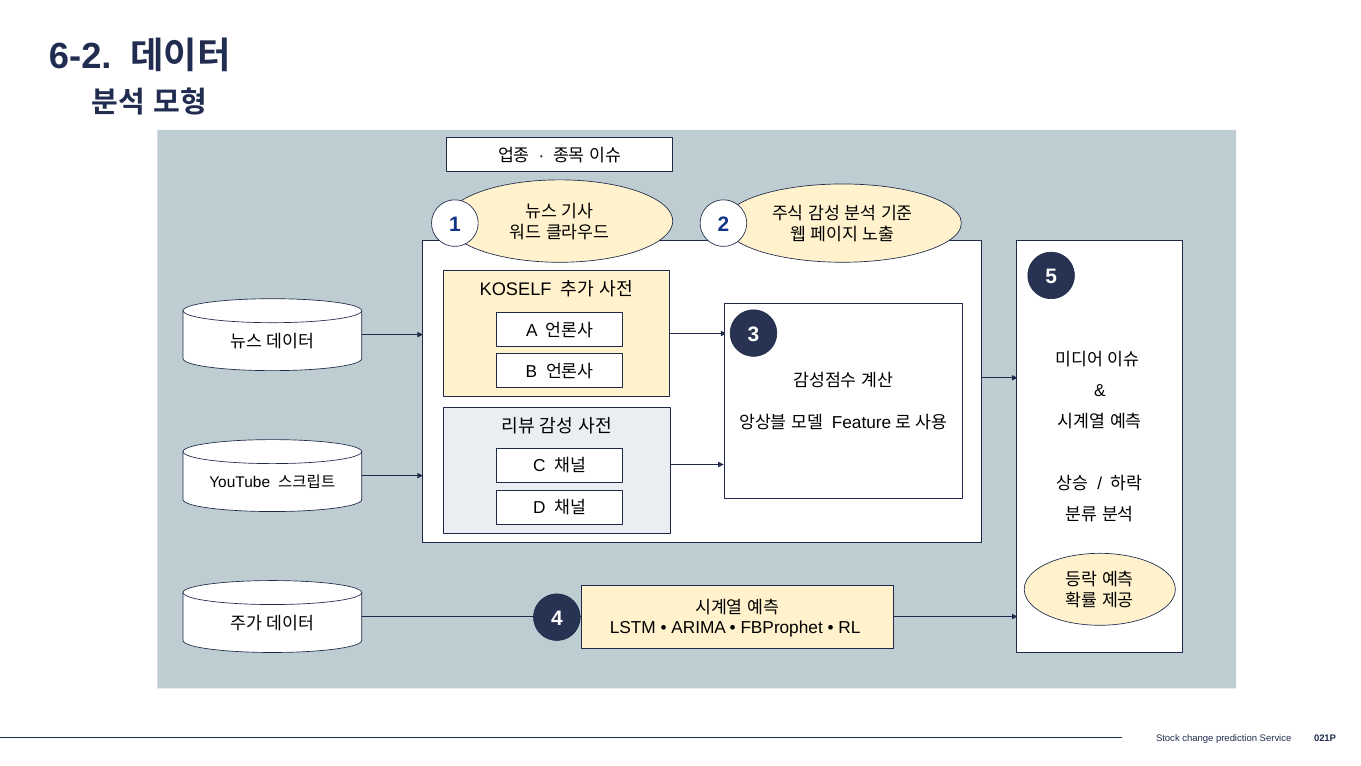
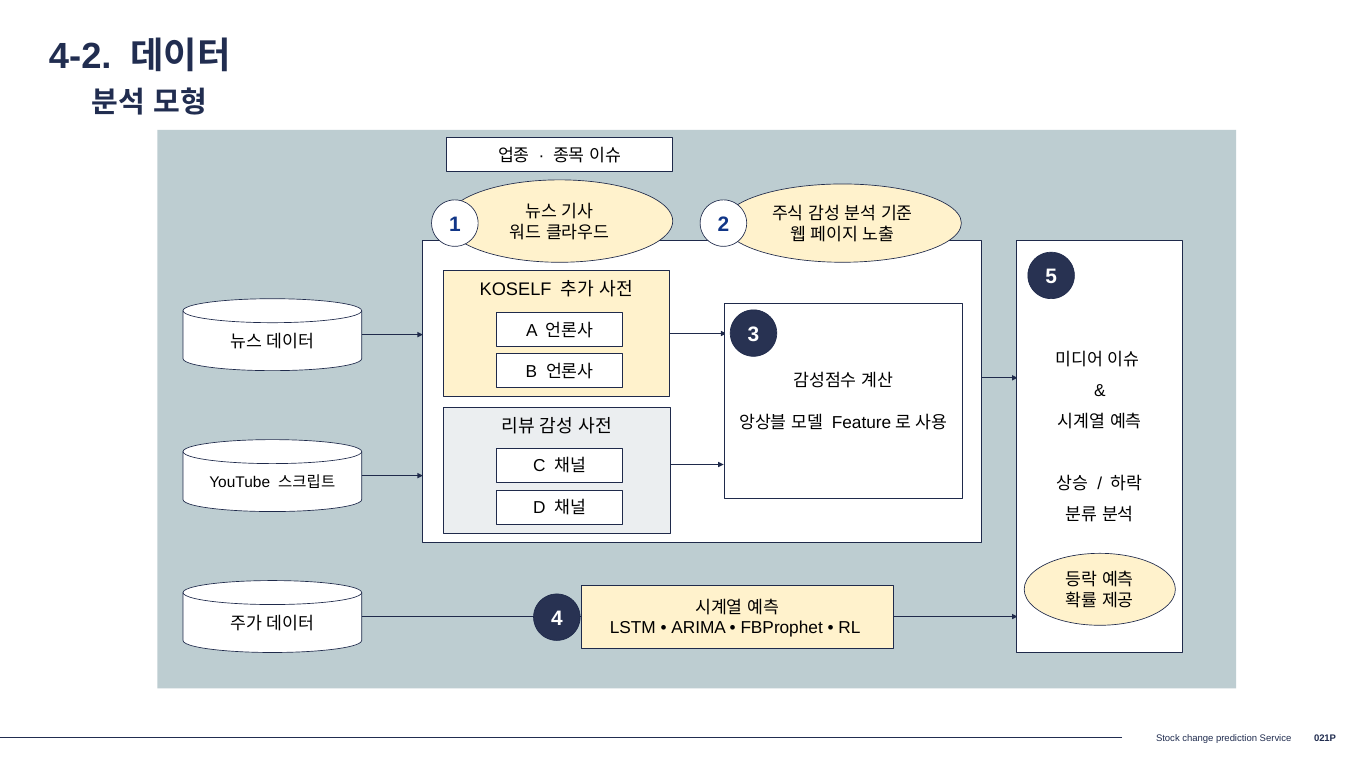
6-2: 6-2 -> 4-2 (80, 57)
